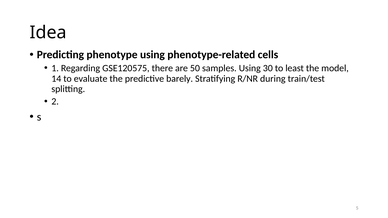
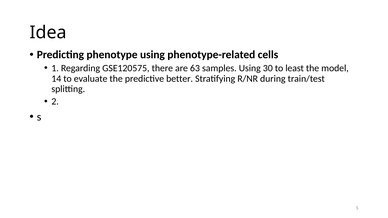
50: 50 -> 63 (195, 68)
barely: barely -> better (180, 79)
